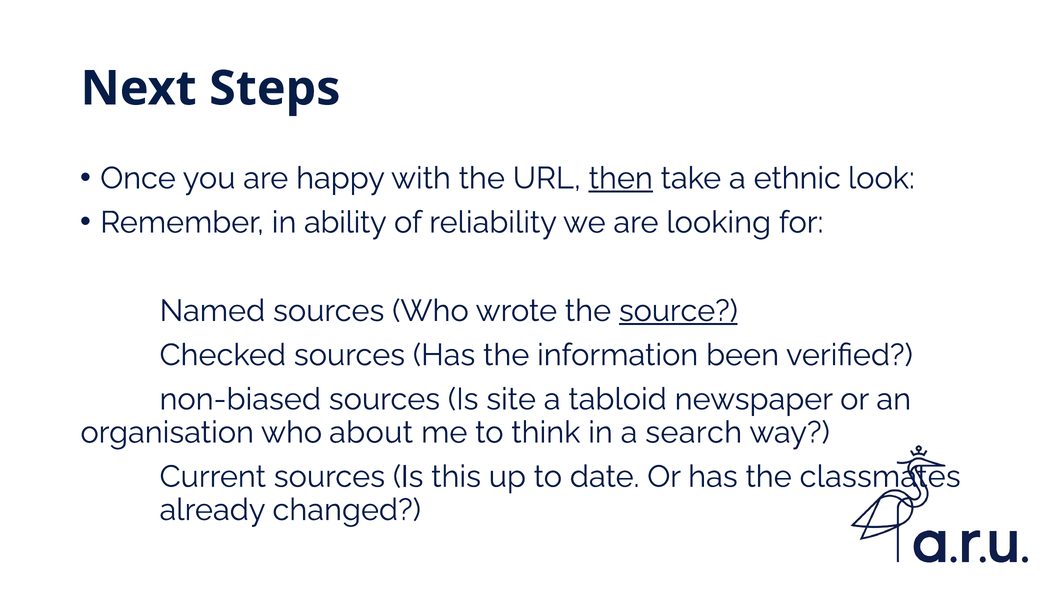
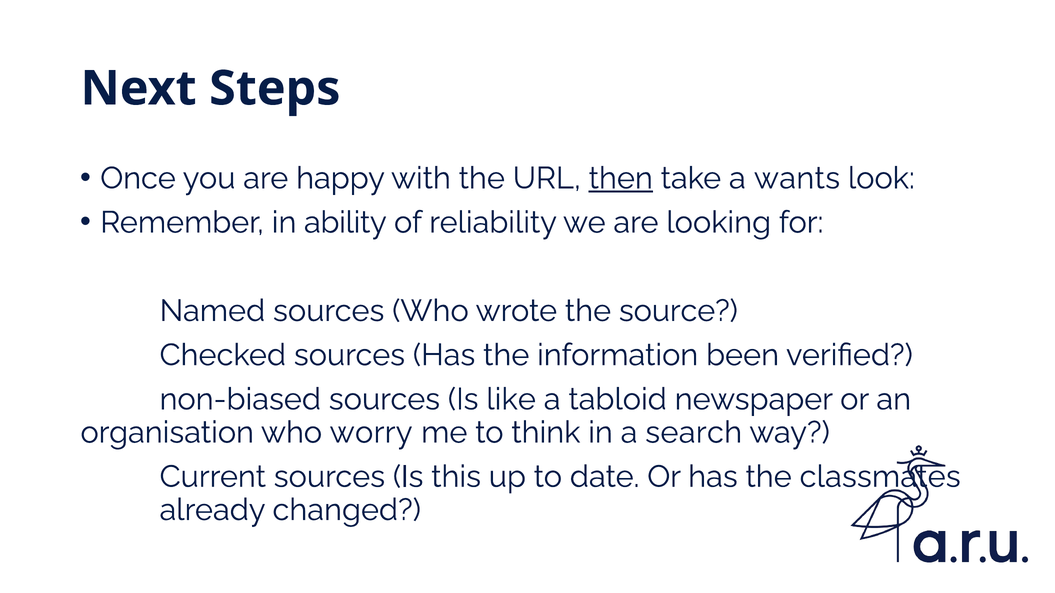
ethnic: ethnic -> wants (797, 178)
source underline: present -> none (678, 311)
site: site -> like (511, 400)
about: about -> worry (371, 433)
